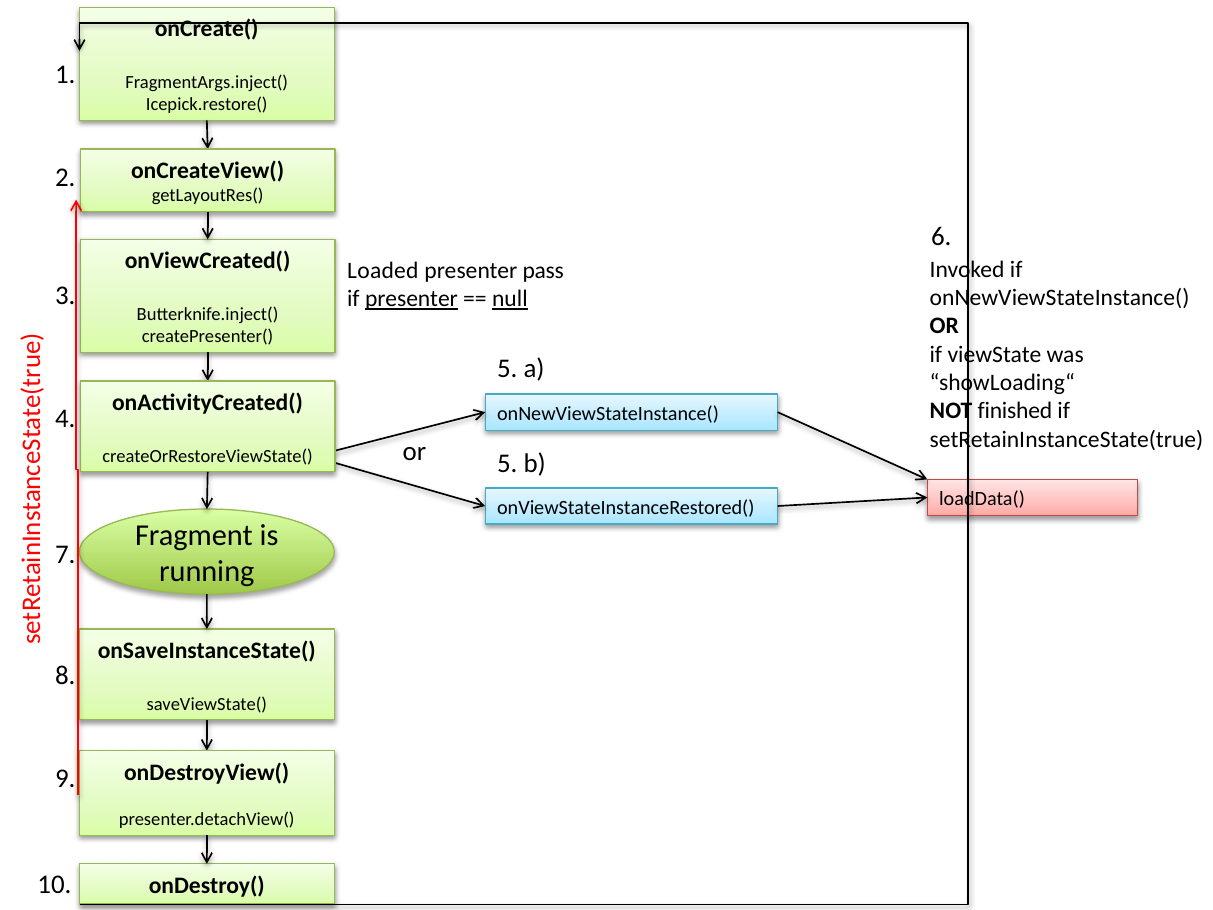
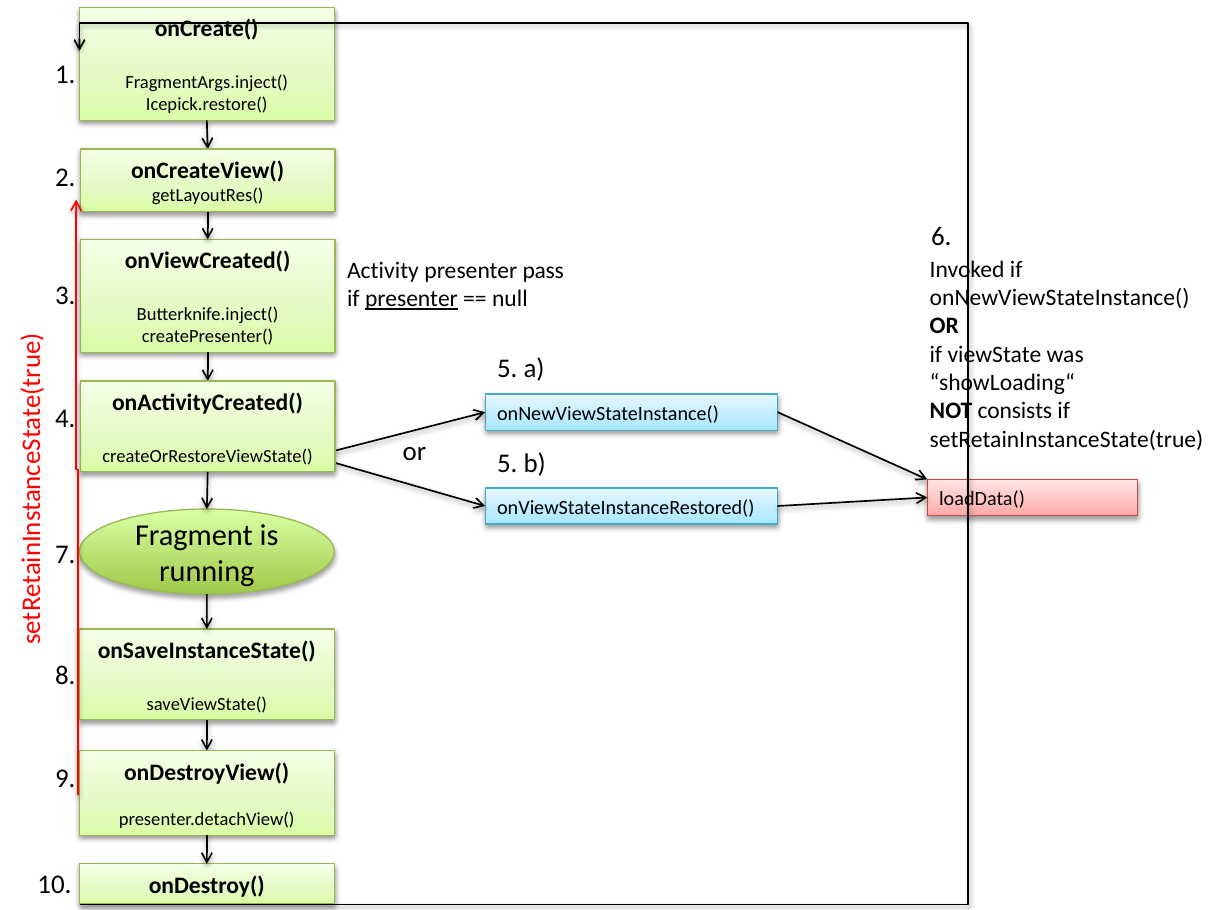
Loaded: Loaded -> Activity (383, 270)
null underline: present -> none (510, 299)
finished: finished -> consists (1015, 411)
